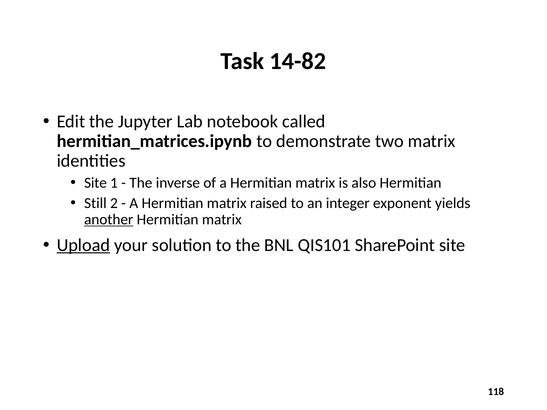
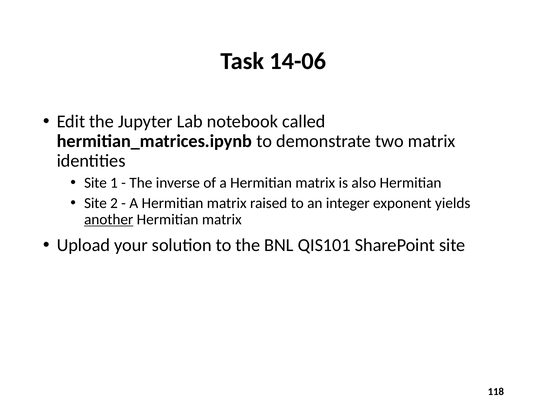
14-82: 14-82 -> 14-06 (298, 61)
Still: Still -> Site (95, 203)
Upload underline: present -> none (83, 245)
